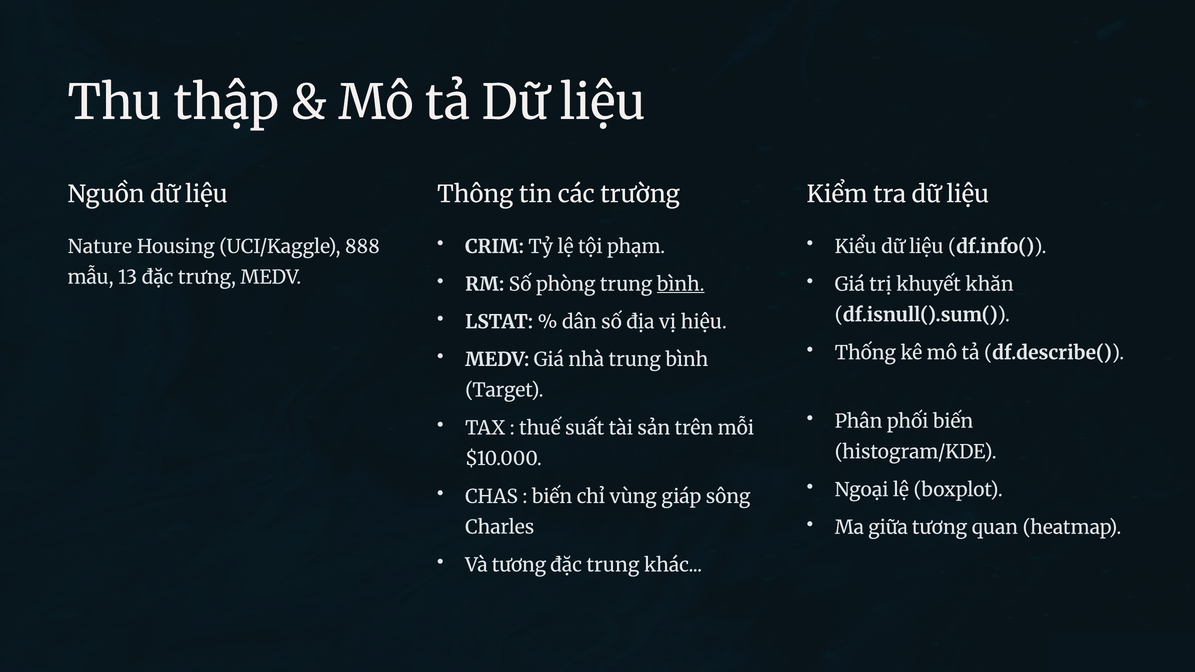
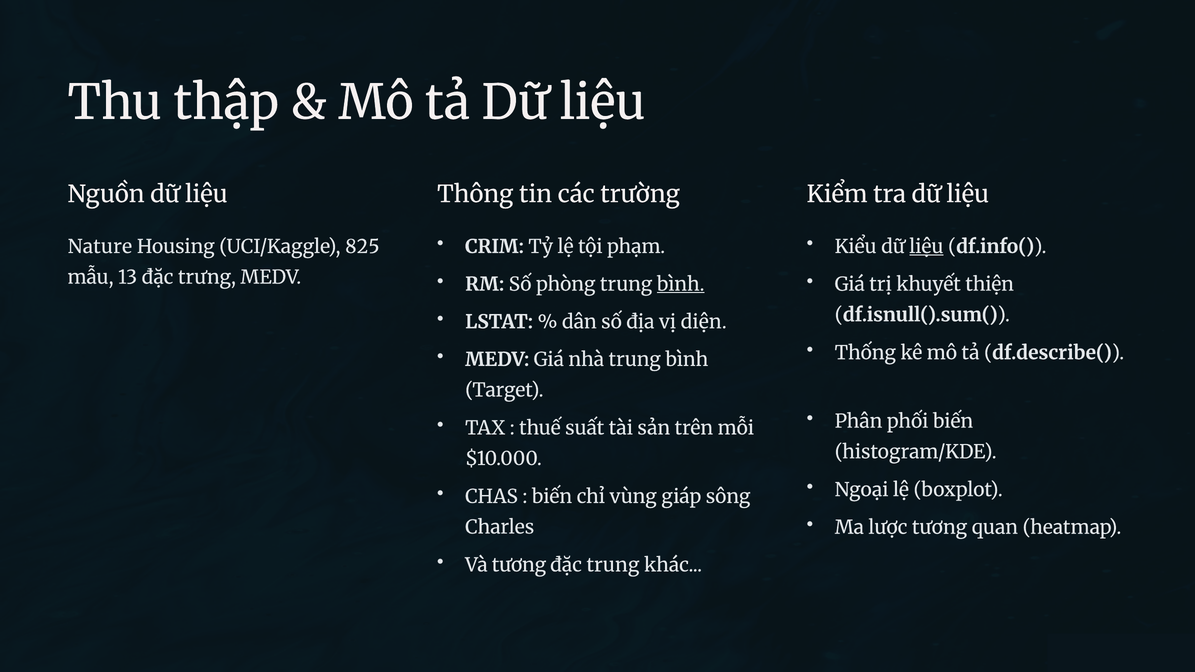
liệu underline: none -> present (926, 247)
888: 888 -> 825 (362, 247)
khăn: khăn -> thiện (990, 284)
hiệu: hiệu -> diện (704, 322)
giữa: giữa -> lược (888, 528)
